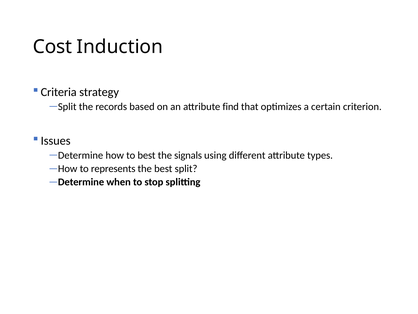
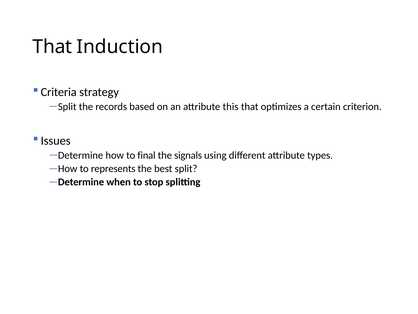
Cost: Cost -> That (52, 47)
find: find -> this (231, 106)
to best: best -> final (147, 155)
